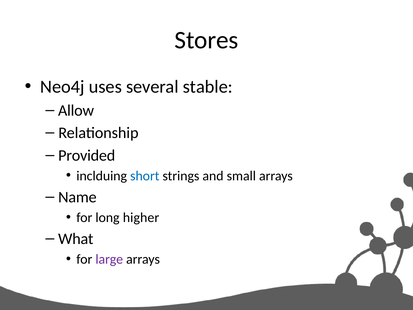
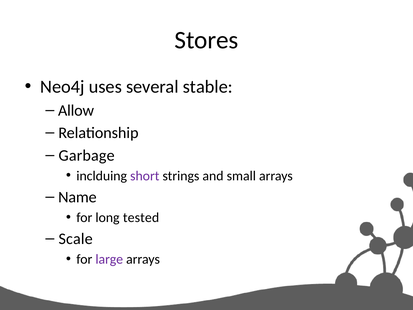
Provided: Provided -> Garbage (87, 155)
short colour: blue -> purple (145, 176)
higher: higher -> tested (141, 217)
What: What -> Scale (76, 239)
